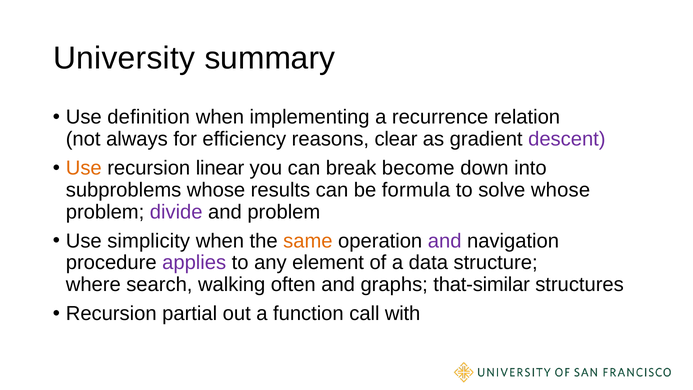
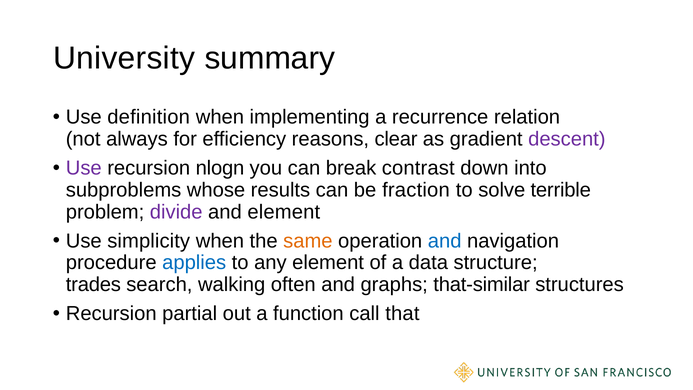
Use colour: orange -> purple (84, 168)
linear: linear -> nlogn (220, 168)
become: become -> contrast (418, 168)
formula: formula -> fraction (416, 190)
solve whose: whose -> terrible (561, 190)
and problem: problem -> element (284, 212)
and colour: purple -> blue (445, 241)
applies colour: purple -> blue (194, 263)
where: where -> trades (93, 284)
with: with -> that (402, 314)
